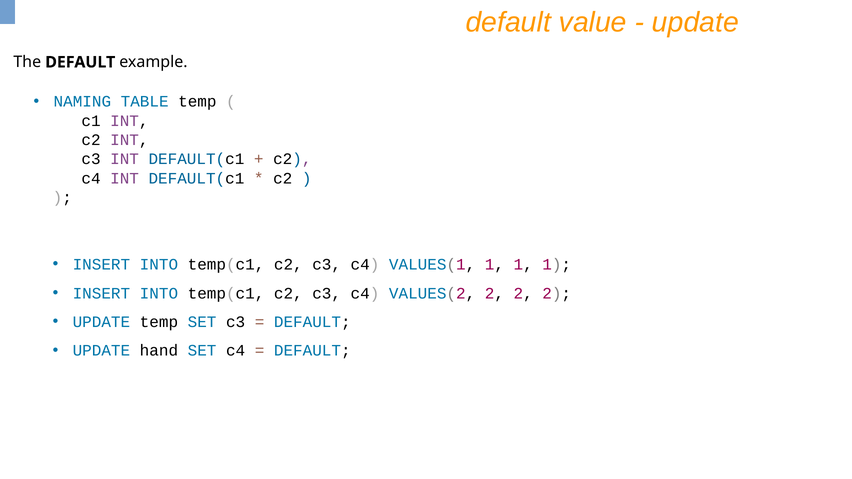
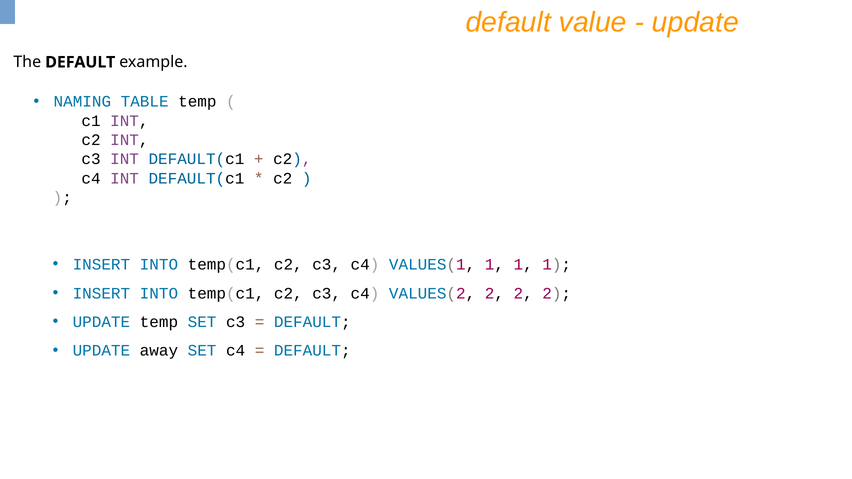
hand: hand -> away (159, 351)
